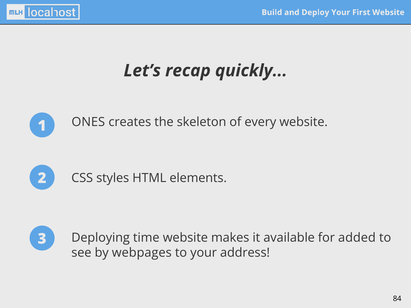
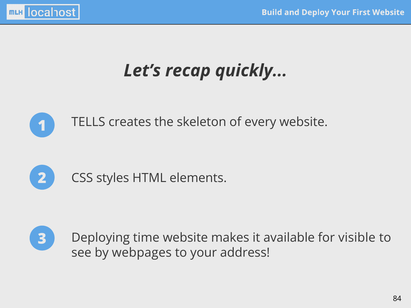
ONES: ONES -> TELLS (88, 122)
added: added -> visible (357, 238)
